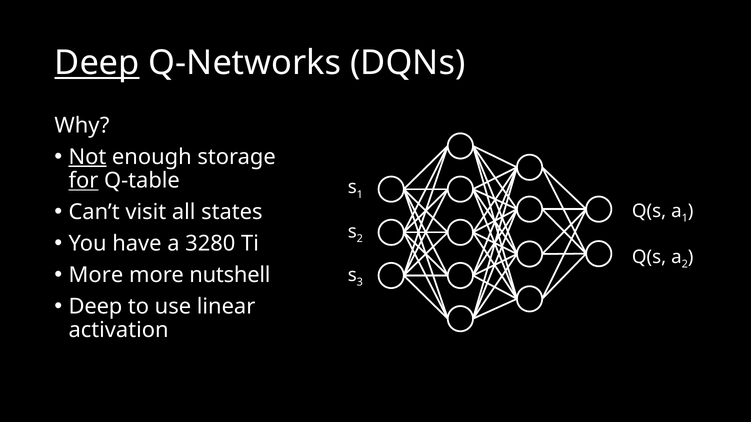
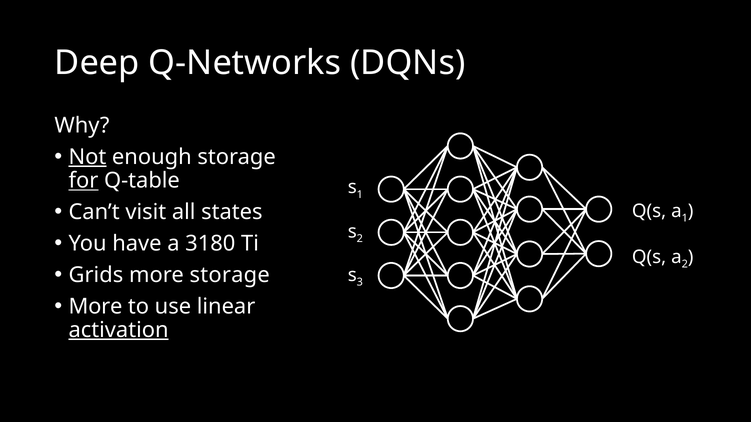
Deep underline: present -> none (97, 63)
3280: 3280 -> 3180 (210, 244)
More: More -> Grids (96, 275)
more nutshell: nutshell -> storage (230, 275)
Deep: Deep -> More (95, 307)
activation underline: none -> present (119, 330)
